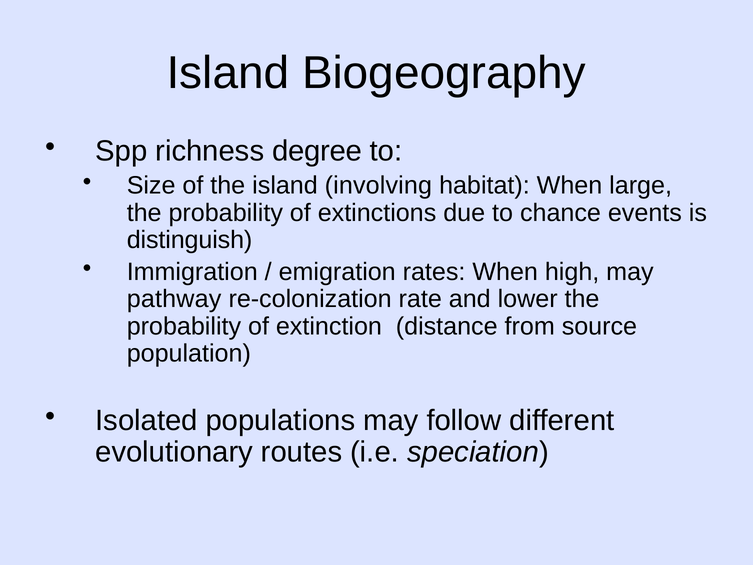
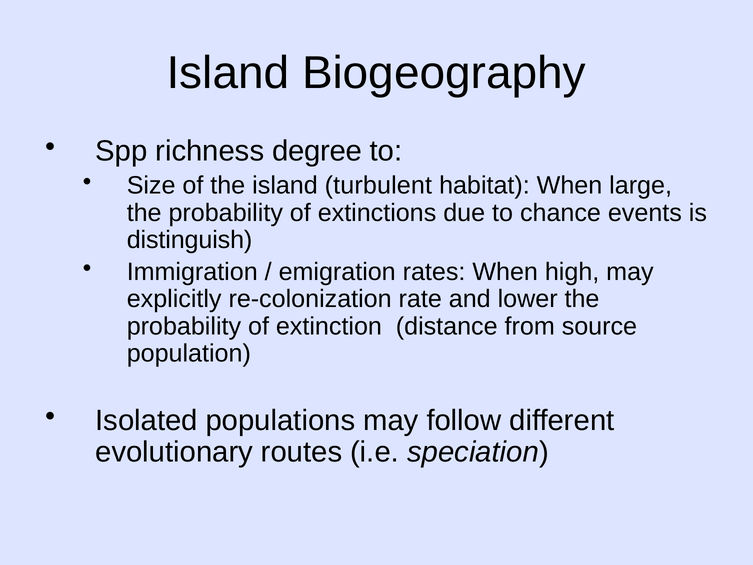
involving: involving -> turbulent (378, 186)
pathway: pathway -> explicitly (174, 299)
